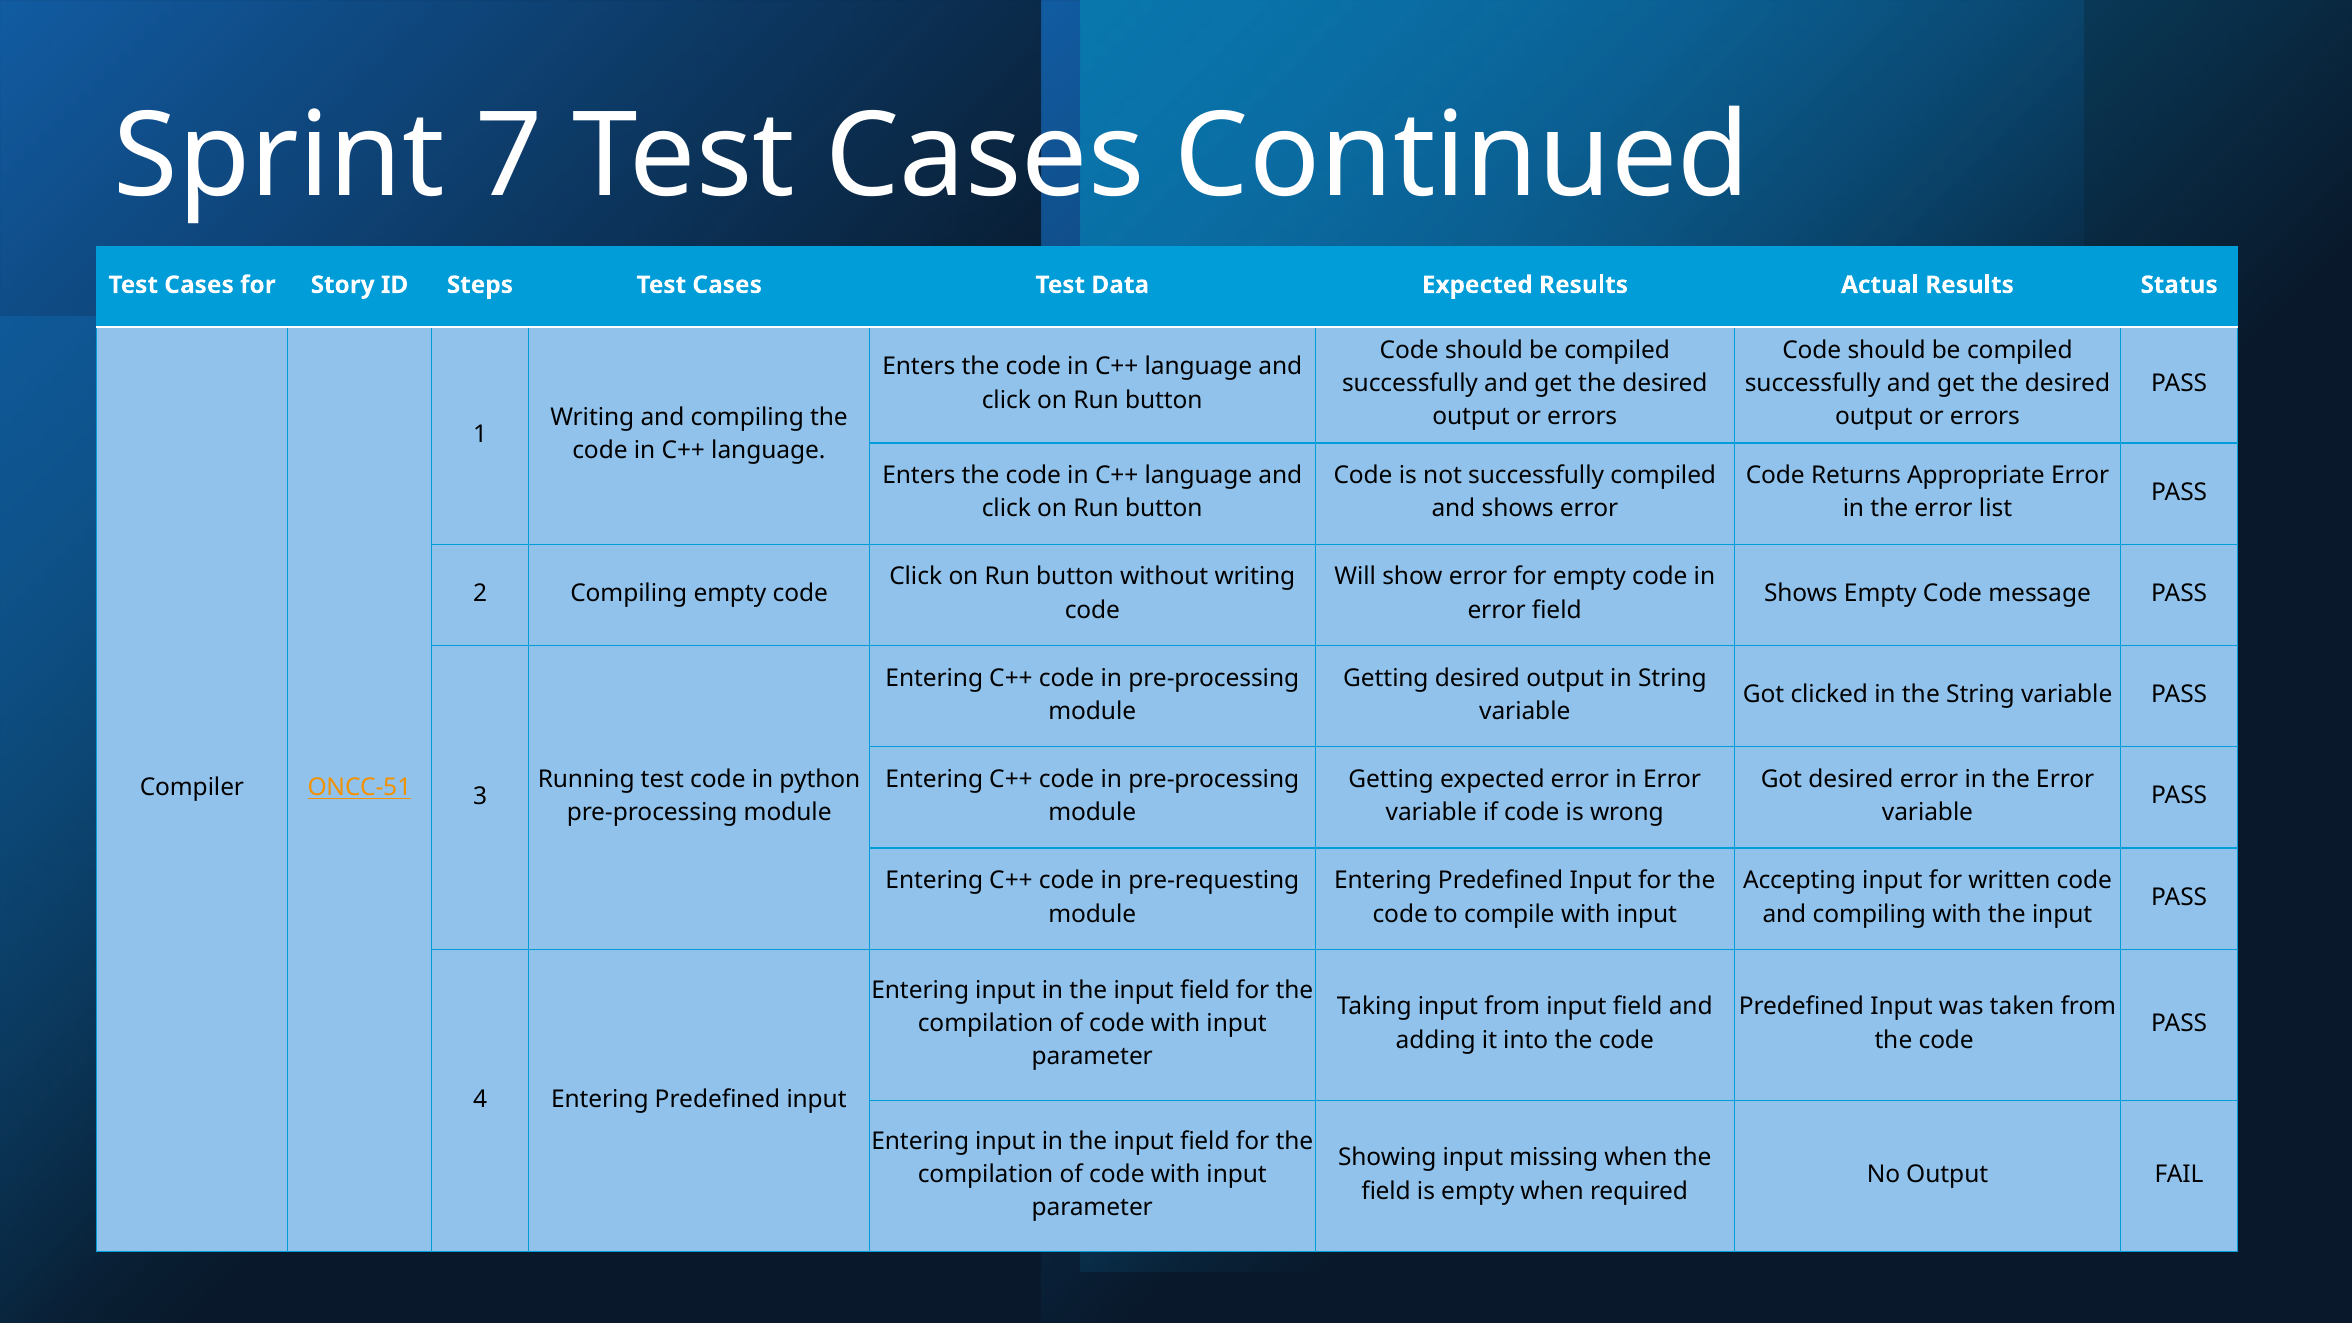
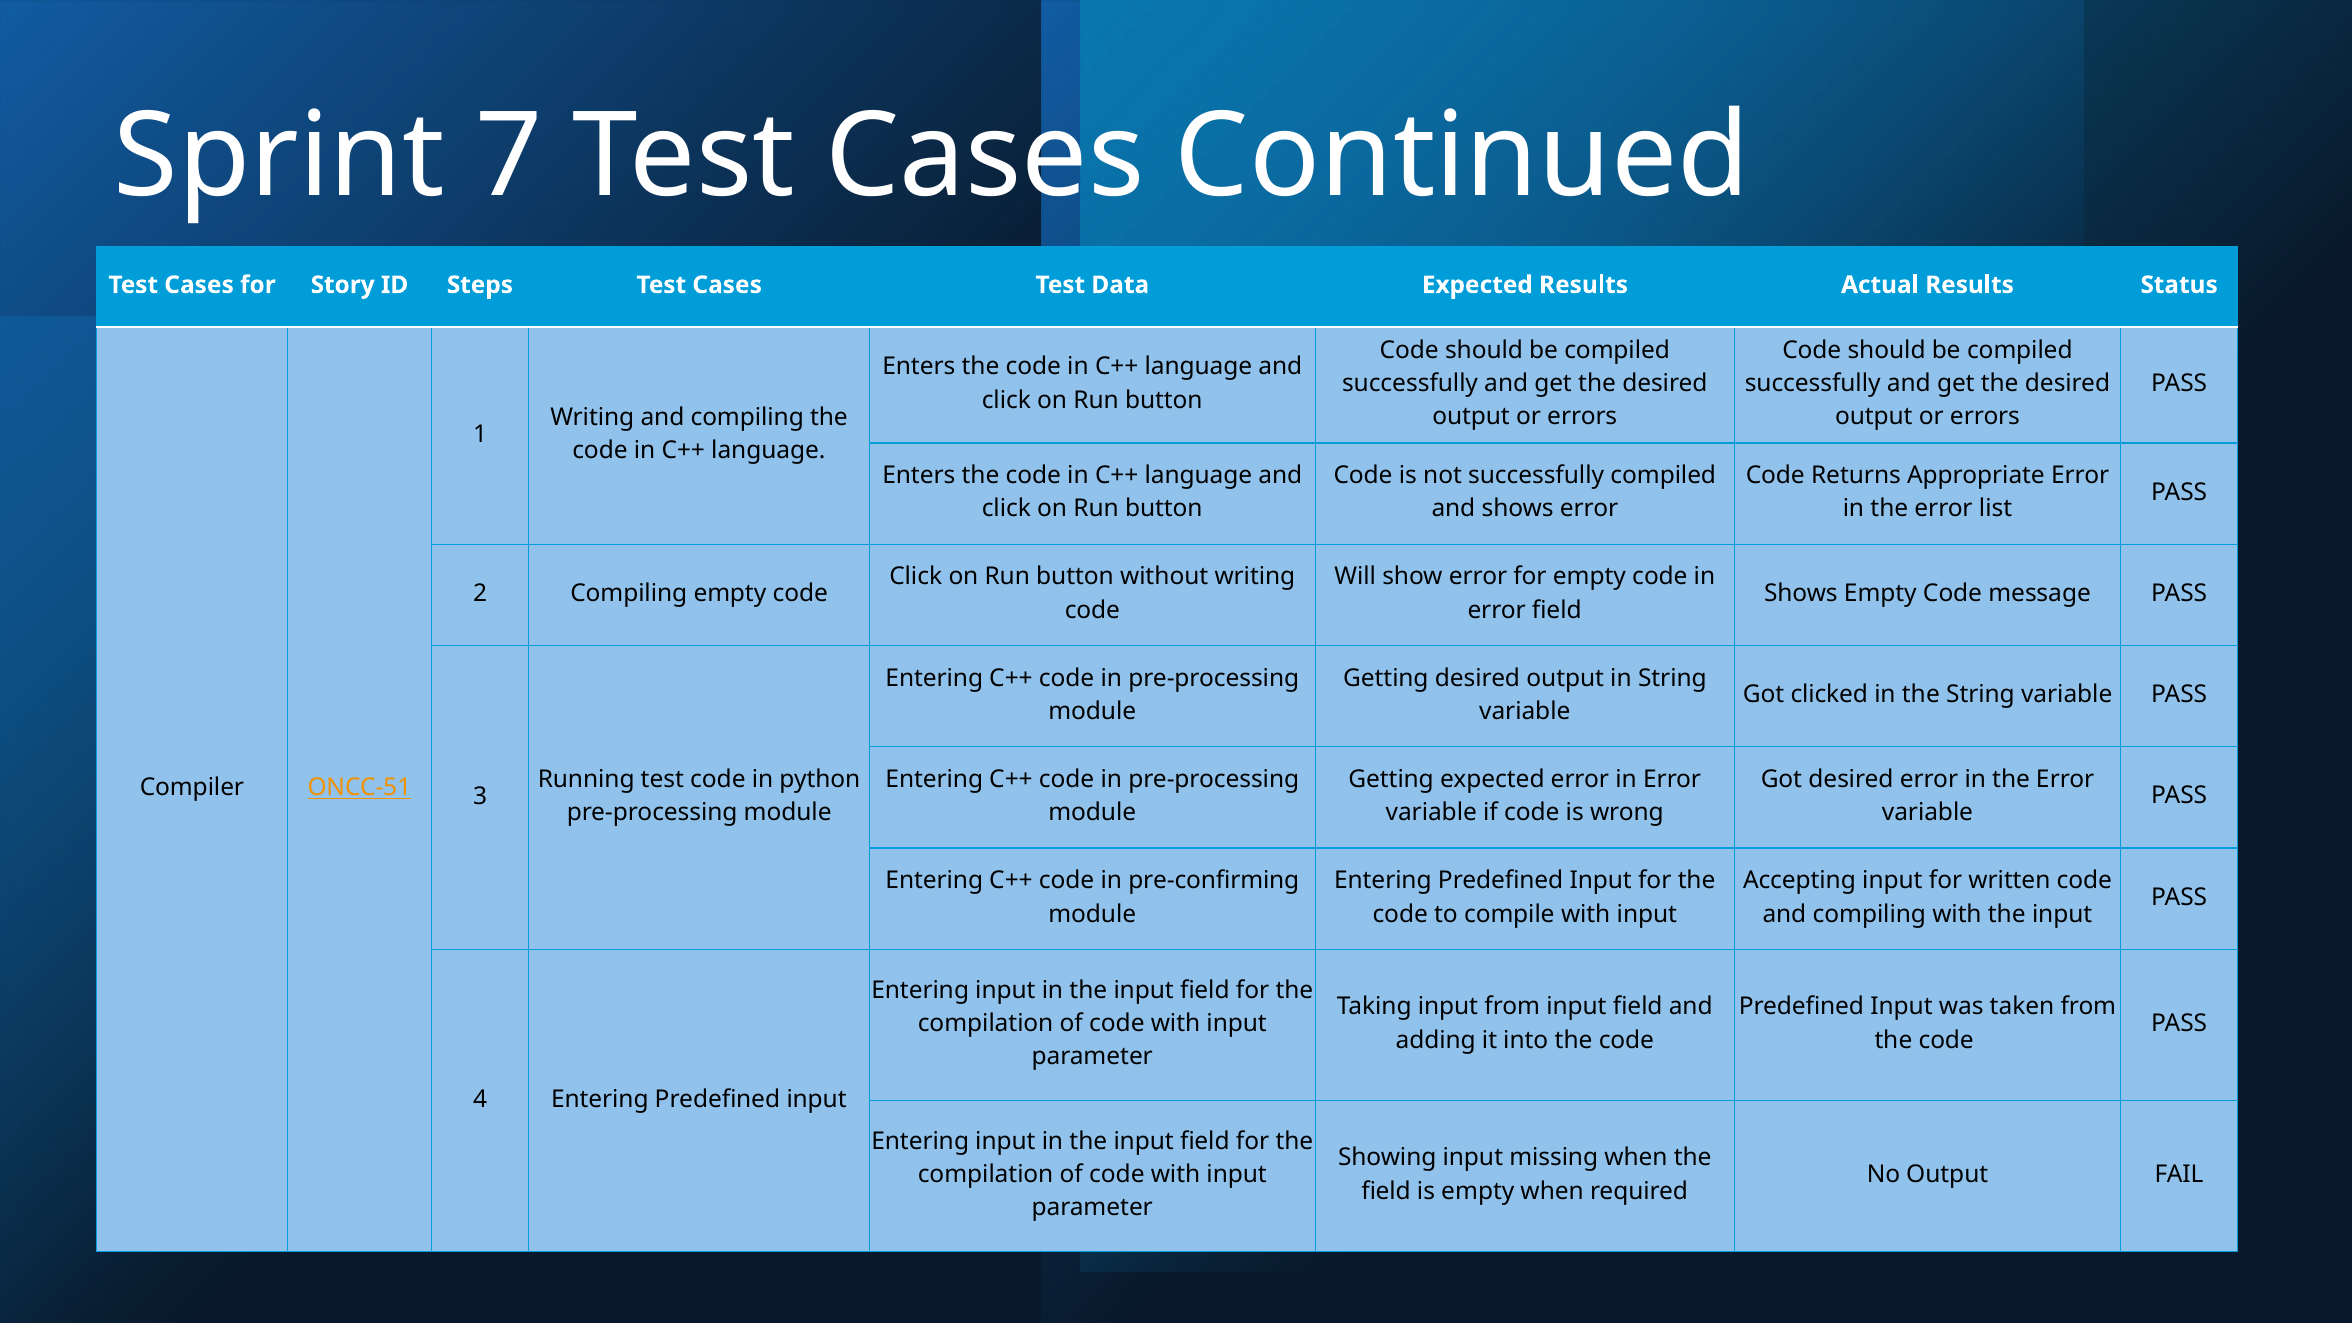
pre-requesting: pre-requesting -> pre-confirming (1214, 881)
